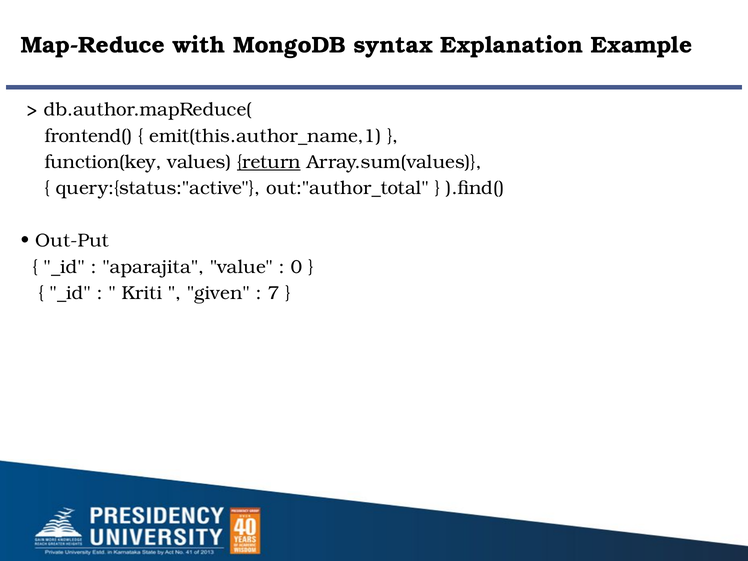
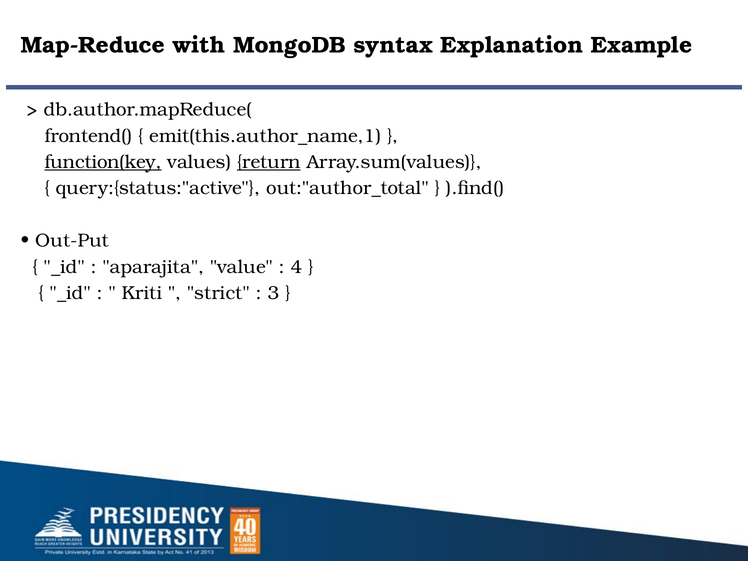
function(key underline: none -> present (103, 162)
0: 0 -> 4 (297, 267)
given: given -> strict (219, 293)
7: 7 -> 3 (274, 293)
